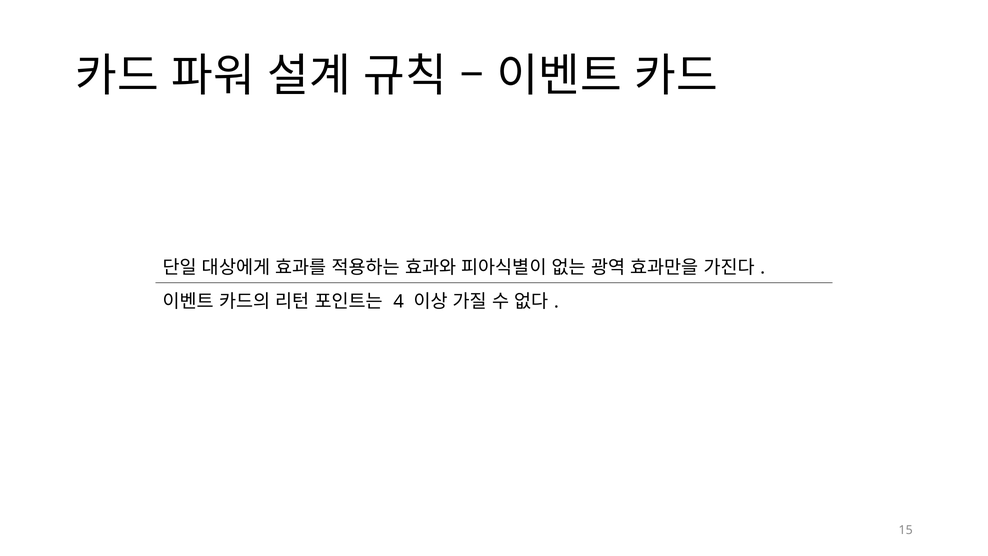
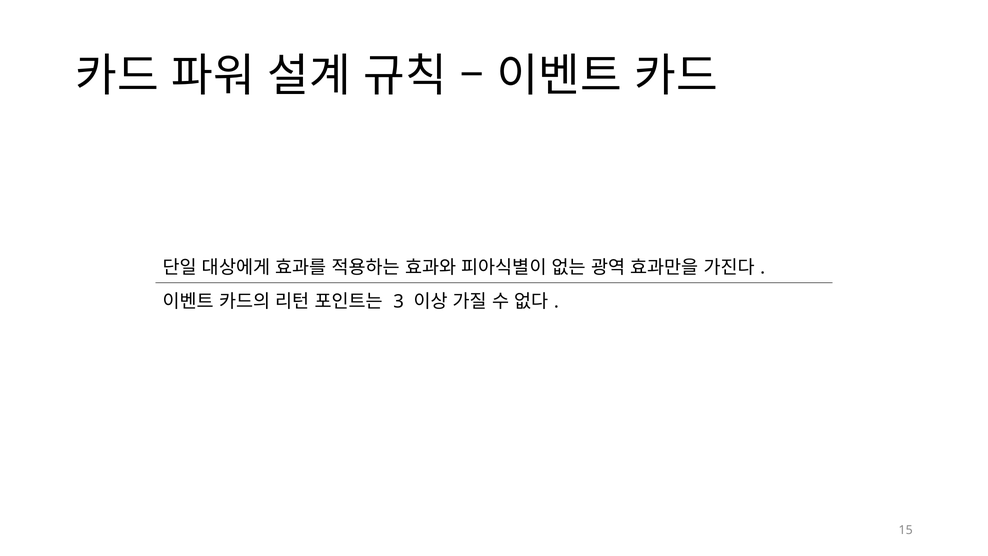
4: 4 -> 3 (399, 302)
